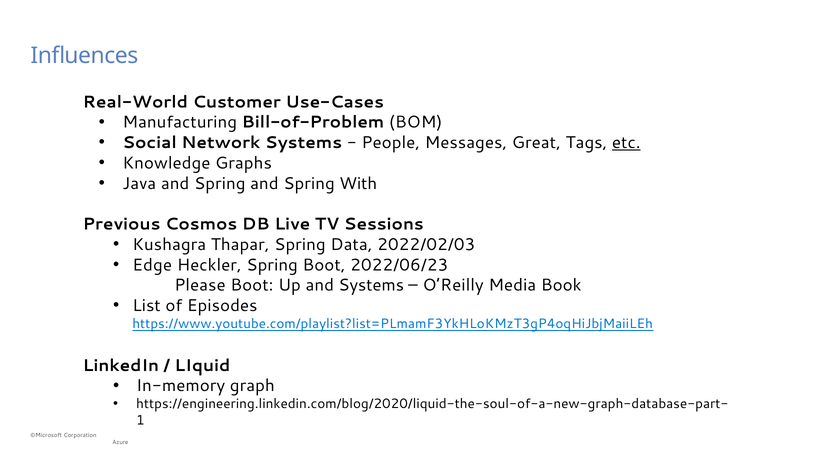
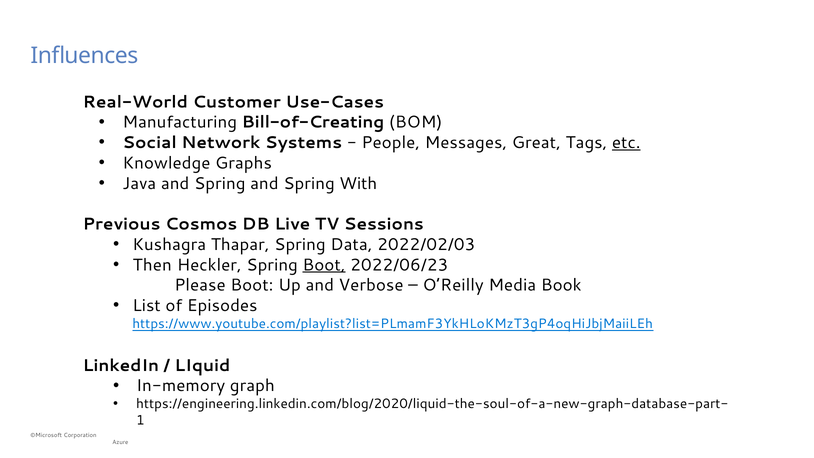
Bill-of-Problem: Bill-of-Problem -> Bill-of-Creating (313, 122)
Edge: Edge -> Then (152, 265)
Boot underline: none -> present (324, 265)
and Systems: Systems -> Verbose (371, 285)
